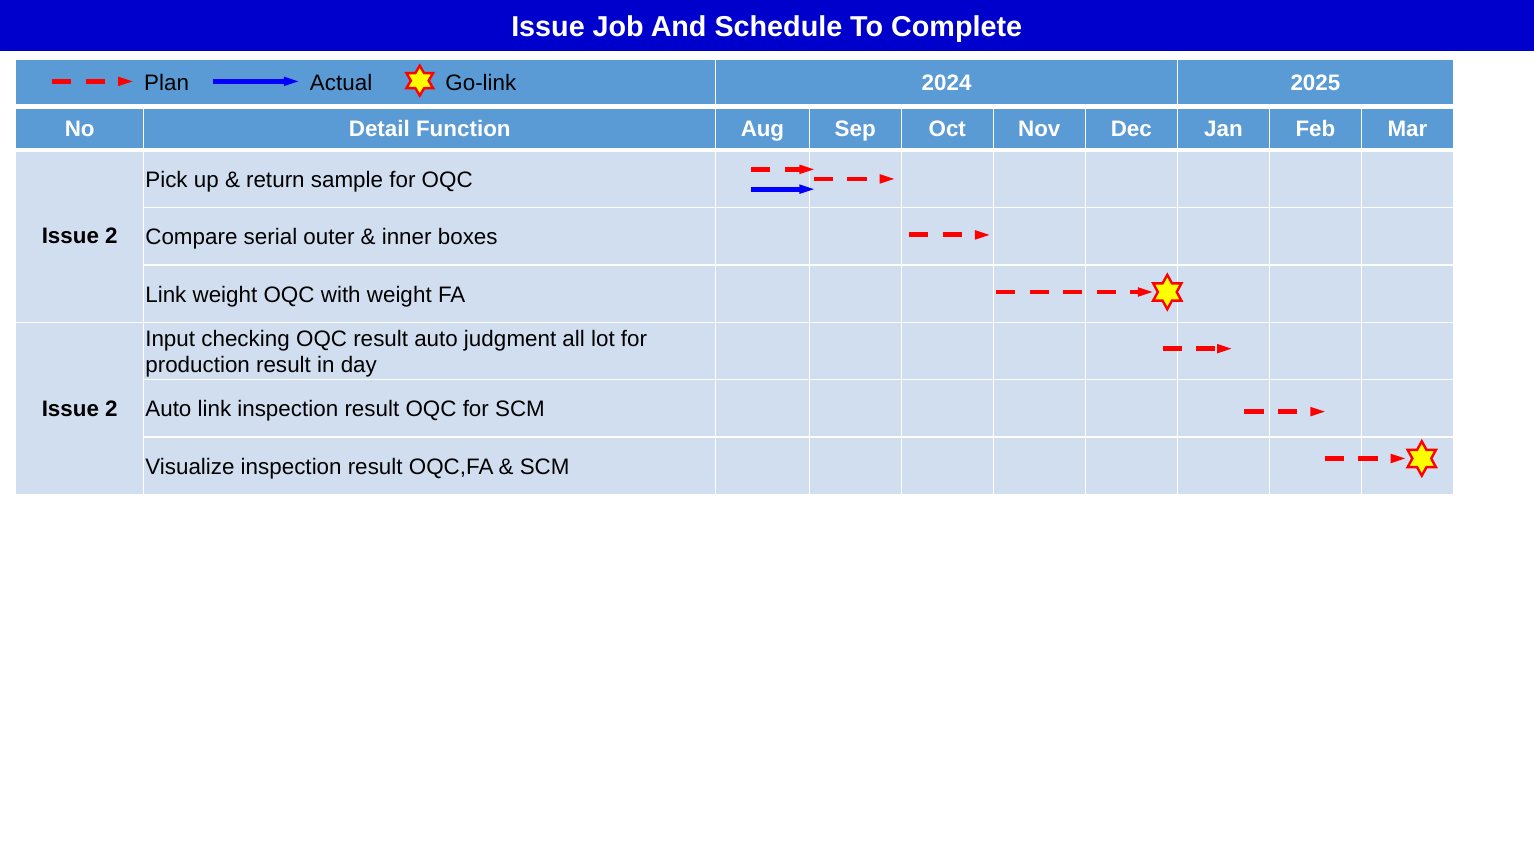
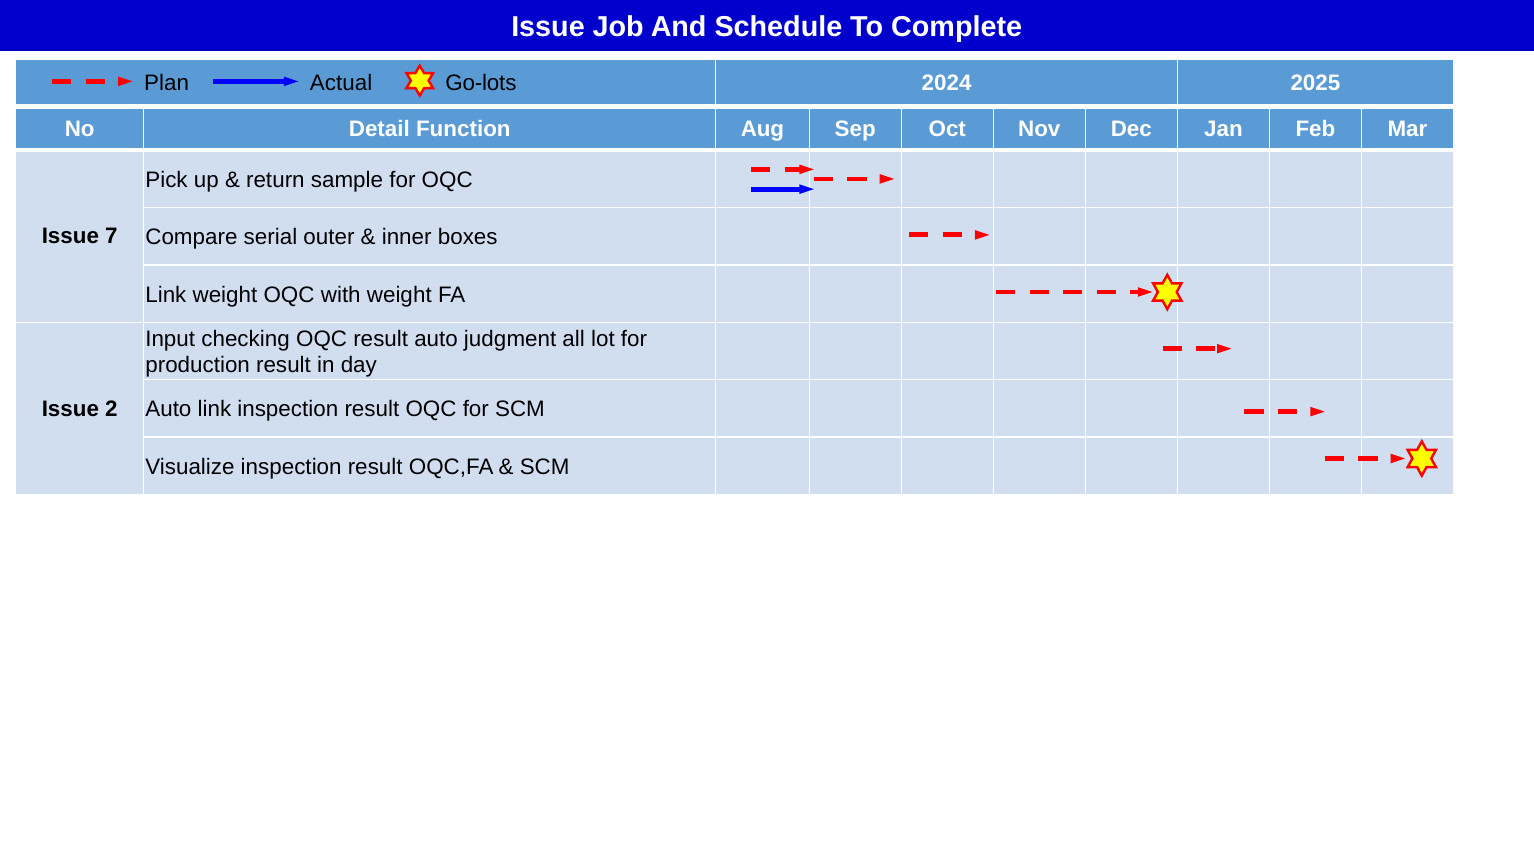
Go-link: Go-link -> Go-lots (481, 83)
2: 2 -> 7 (111, 236)
